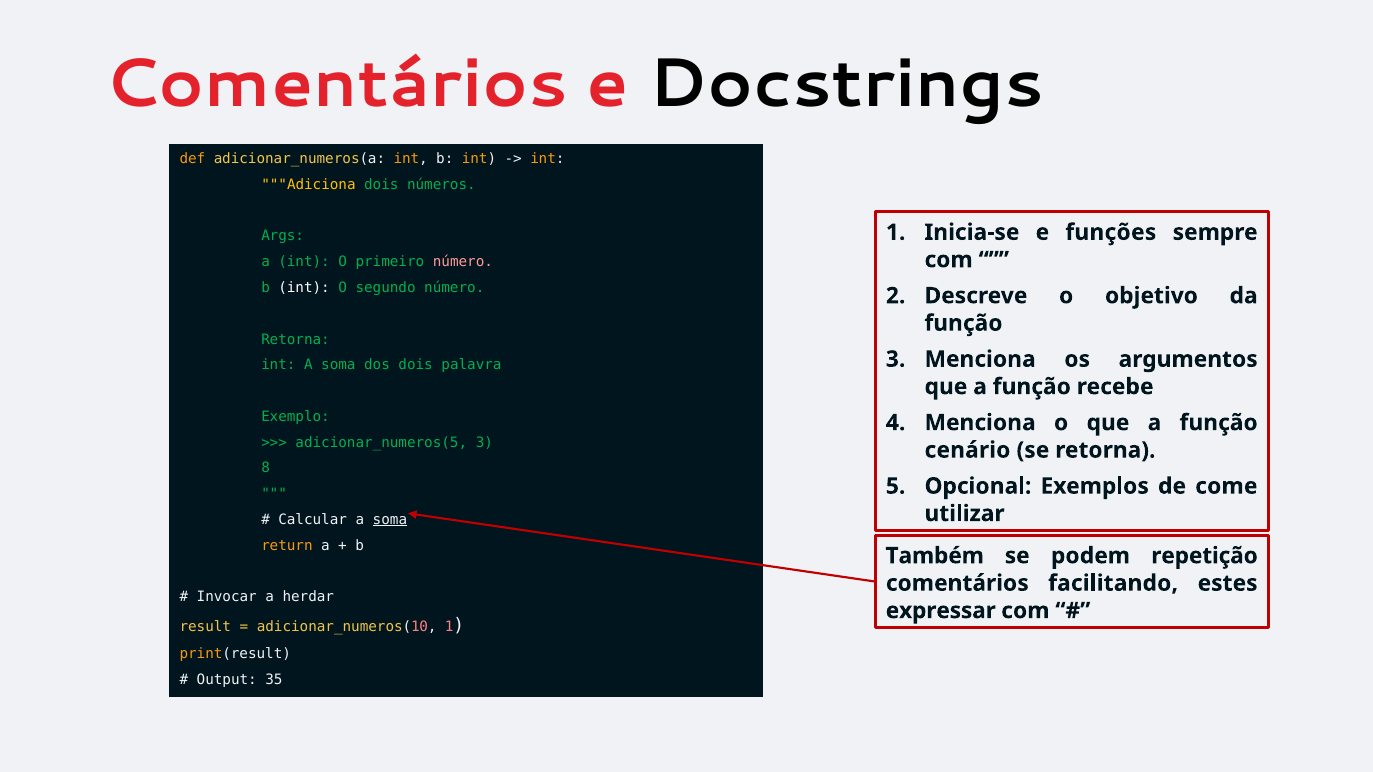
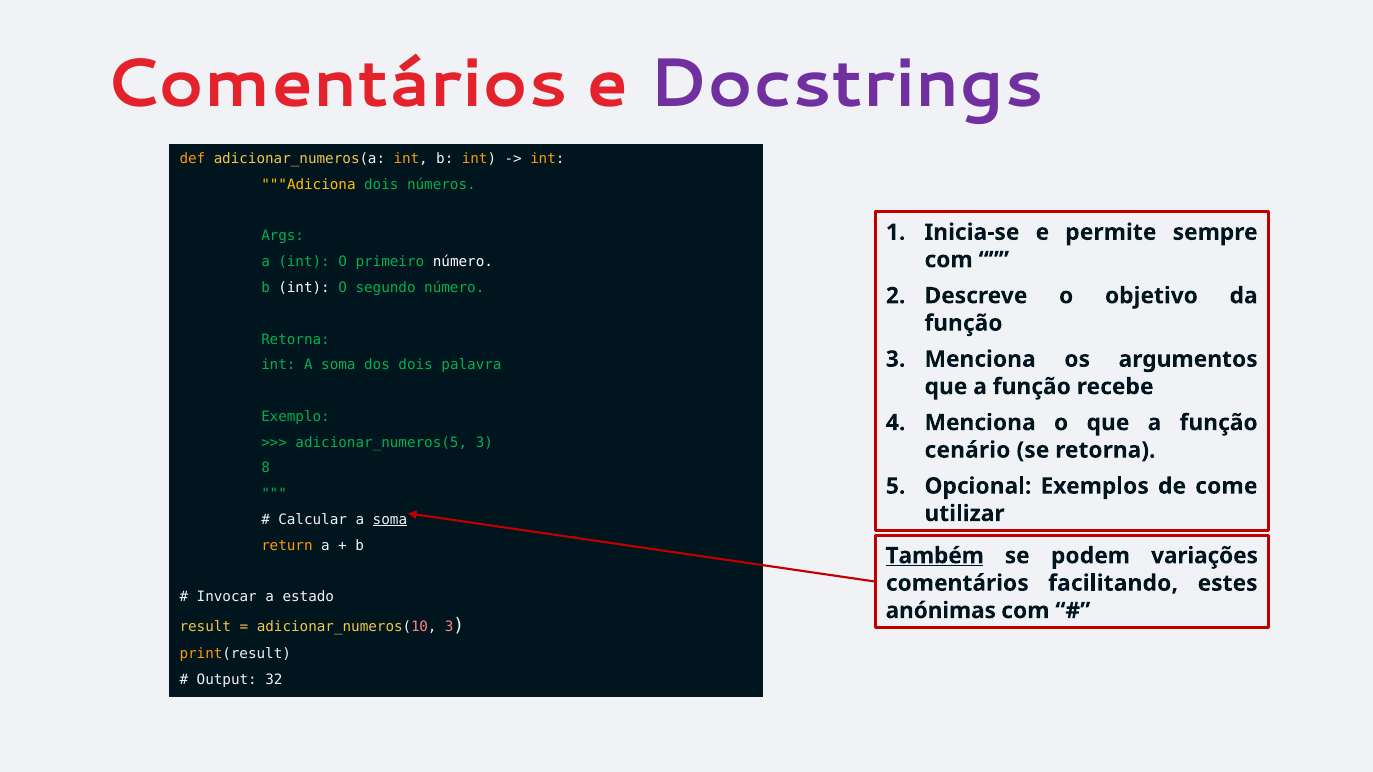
Docstrings colour: black -> purple (846, 84)
funções: funções -> permite (1111, 232)
número colour: pink -> white (463, 262)
Também underline: none -> present (935, 556)
repetição: repetição -> variações (1205, 556)
herdar: herdar -> estado (308, 597)
expressar: expressar -> anónimas (941, 611)
adicionar_numeros(10 1: 1 -> 3 (449, 627)
35: 35 -> 32 (274, 680)
